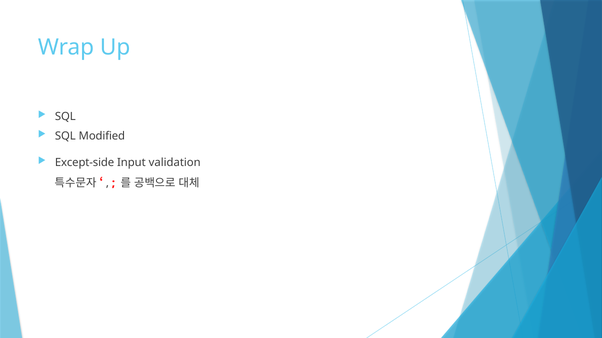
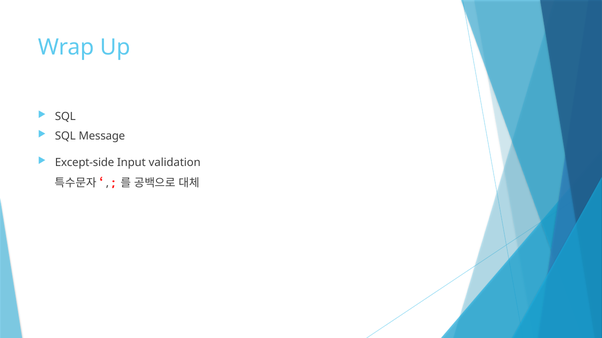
Modified: Modified -> Message (102, 136)
